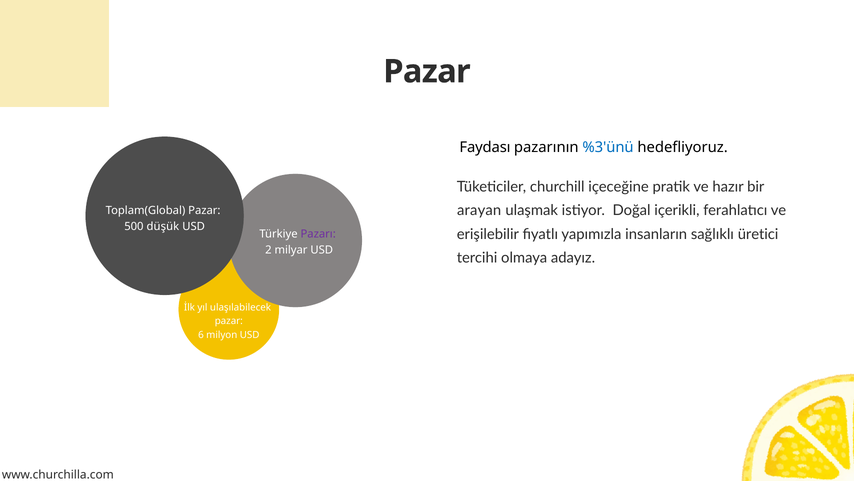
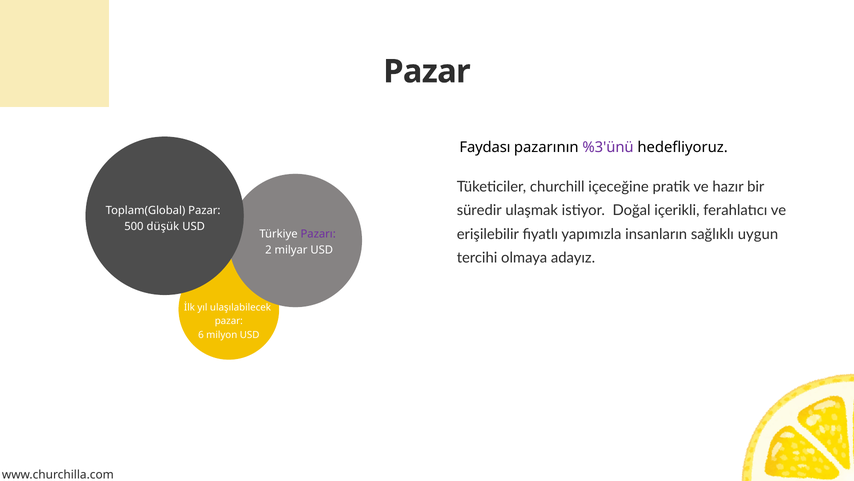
%3'ünü colour: blue -> purple (608, 147)
arayan: arayan -> süredir (479, 210)
üretici: üretici -> uygun (758, 234)
